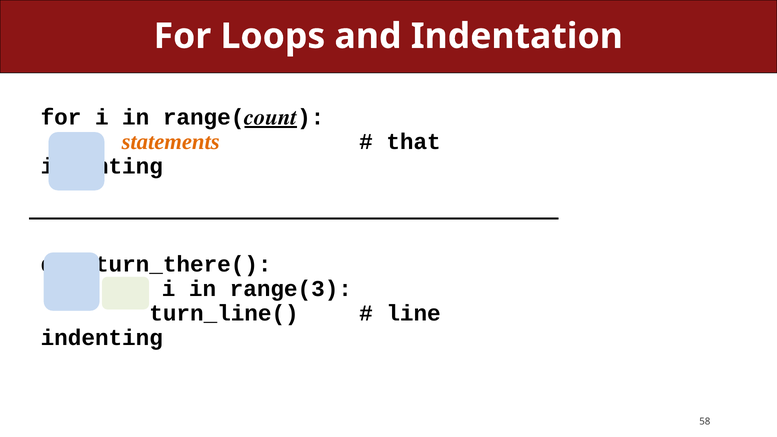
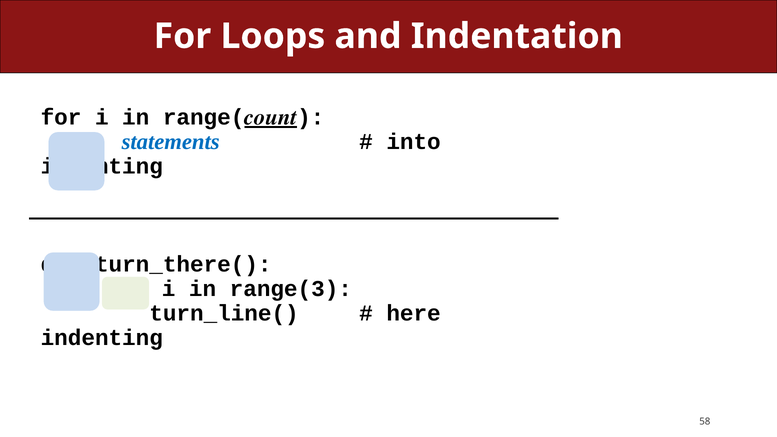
statements colour: orange -> blue (171, 142)
that: that -> into (414, 142)
line: line -> here (414, 313)
